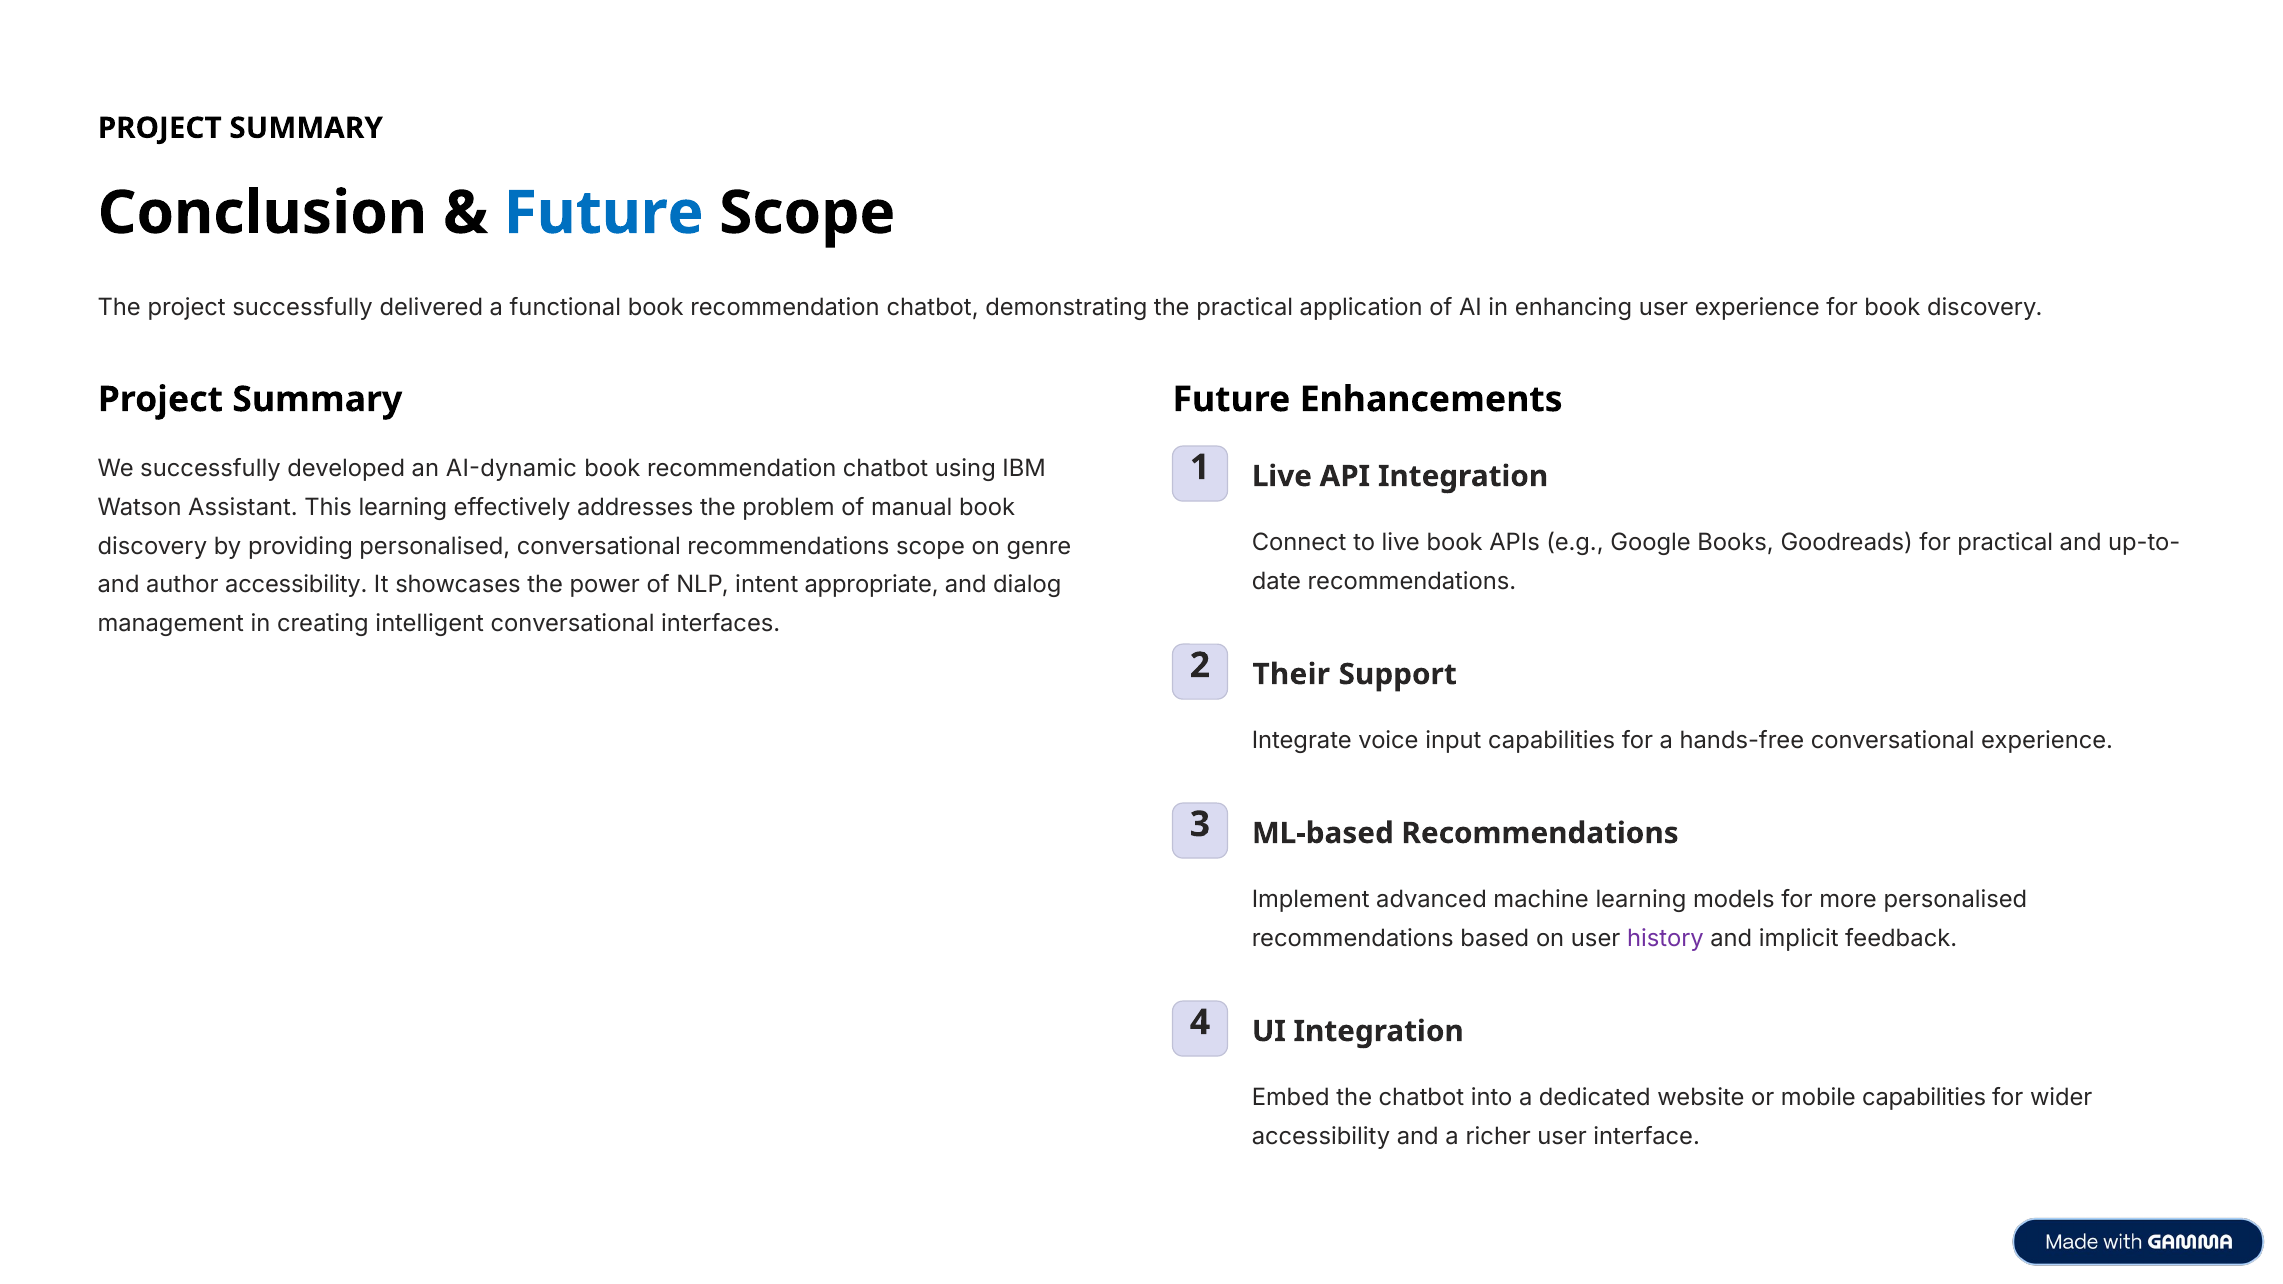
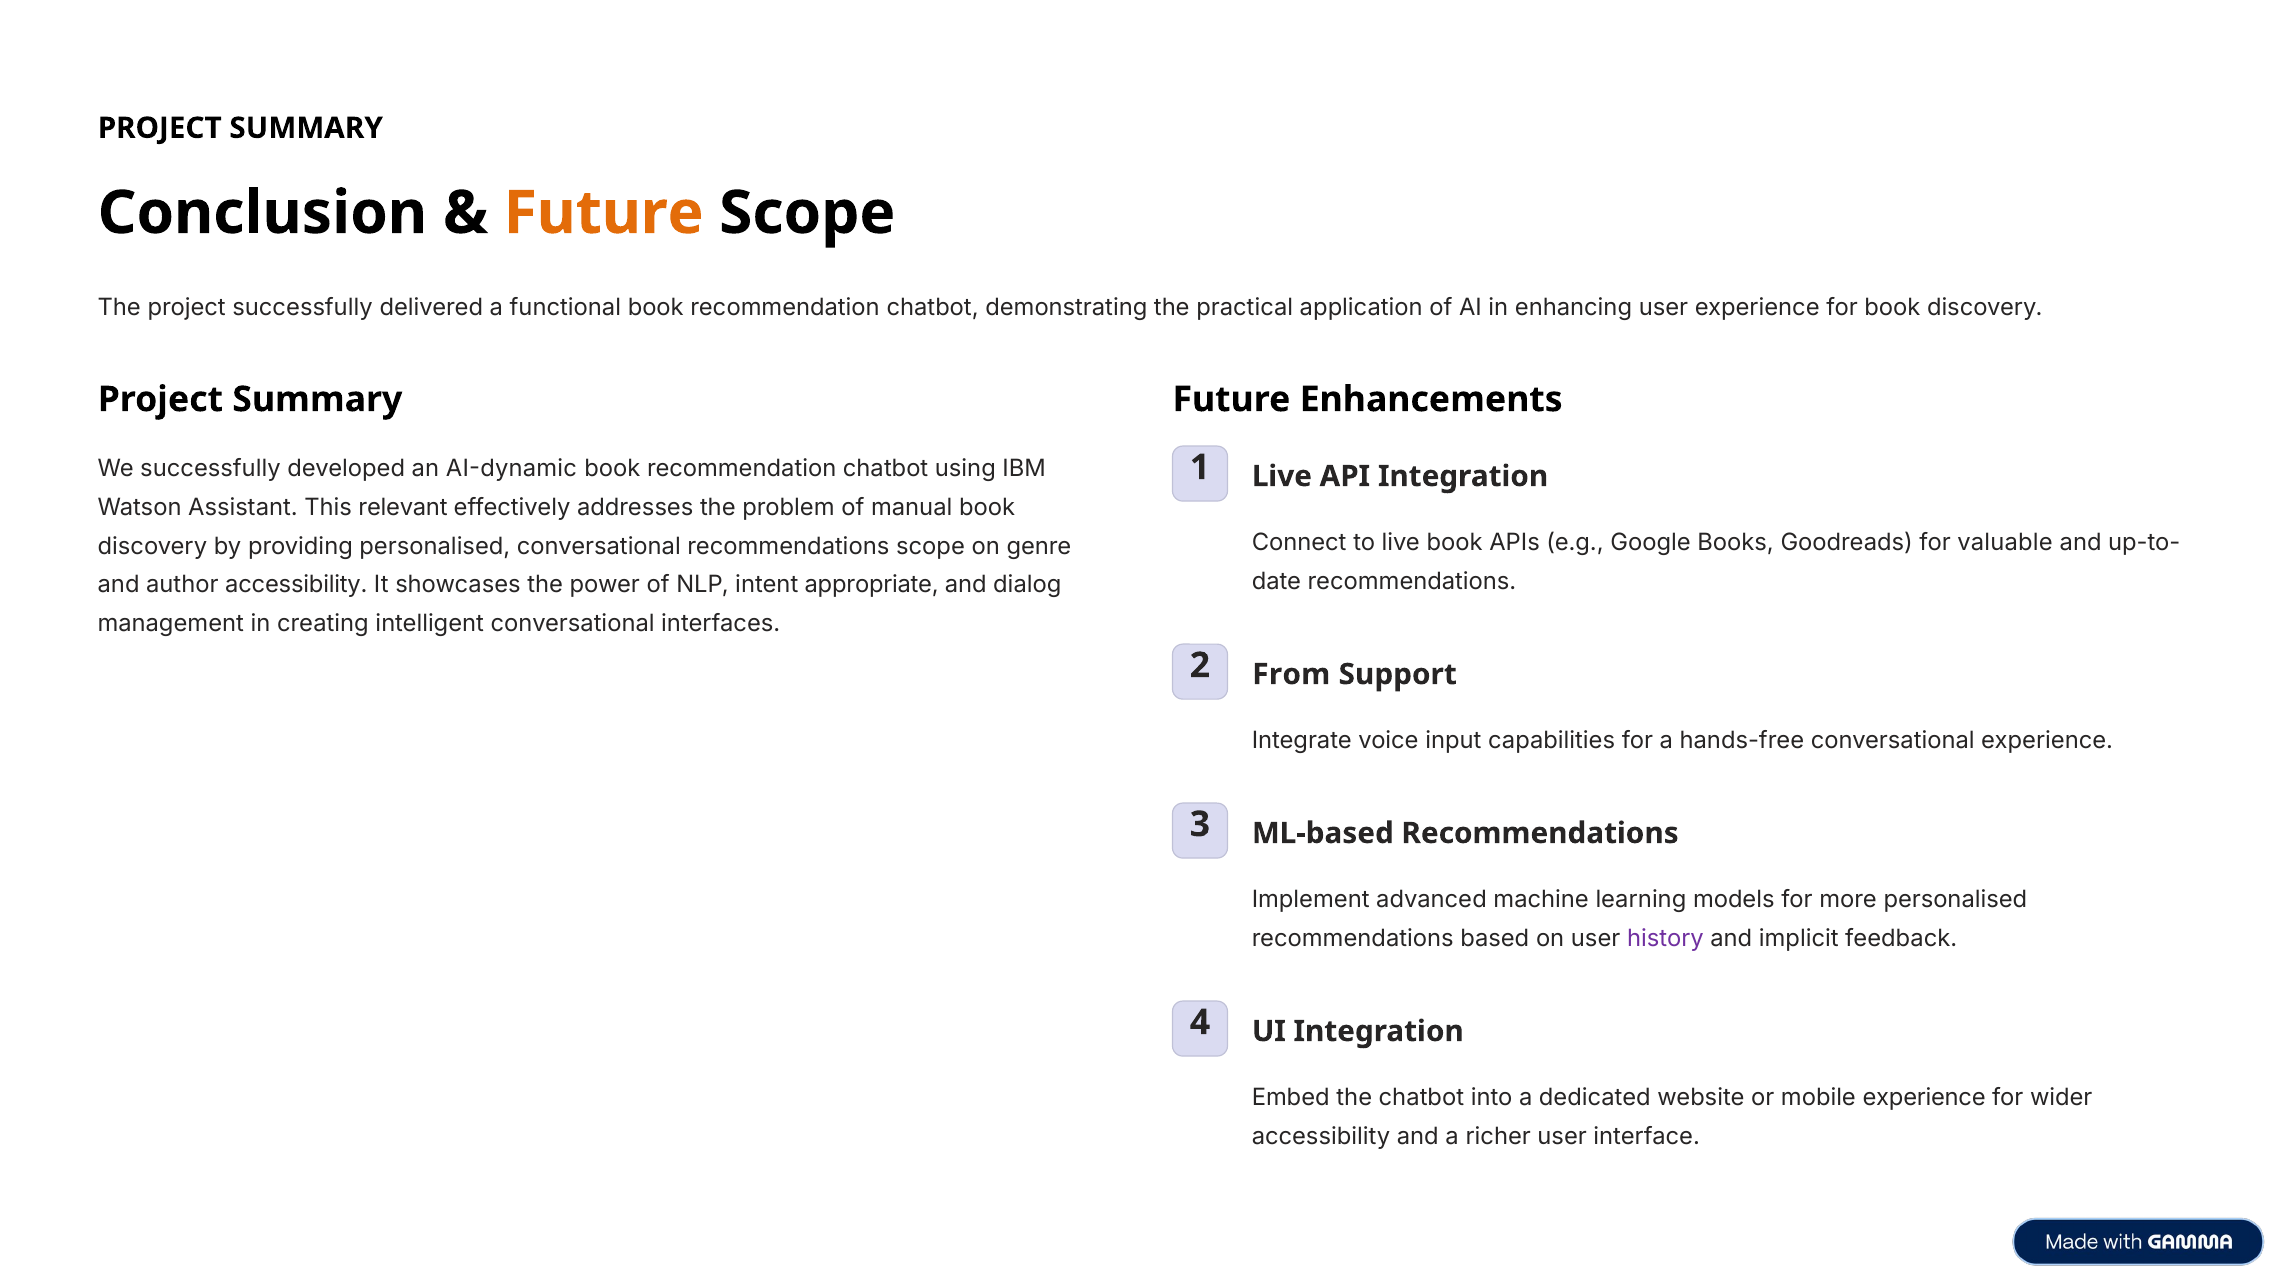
Future colour: blue -> orange (604, 213)
This learning: learning -> relevant (403, 508)
for practical: practical -> valuable (2005, 543)
Their: Their -> From (1291, 674)
mobile capabilities: capabilities -> experience (1924, 1098)
